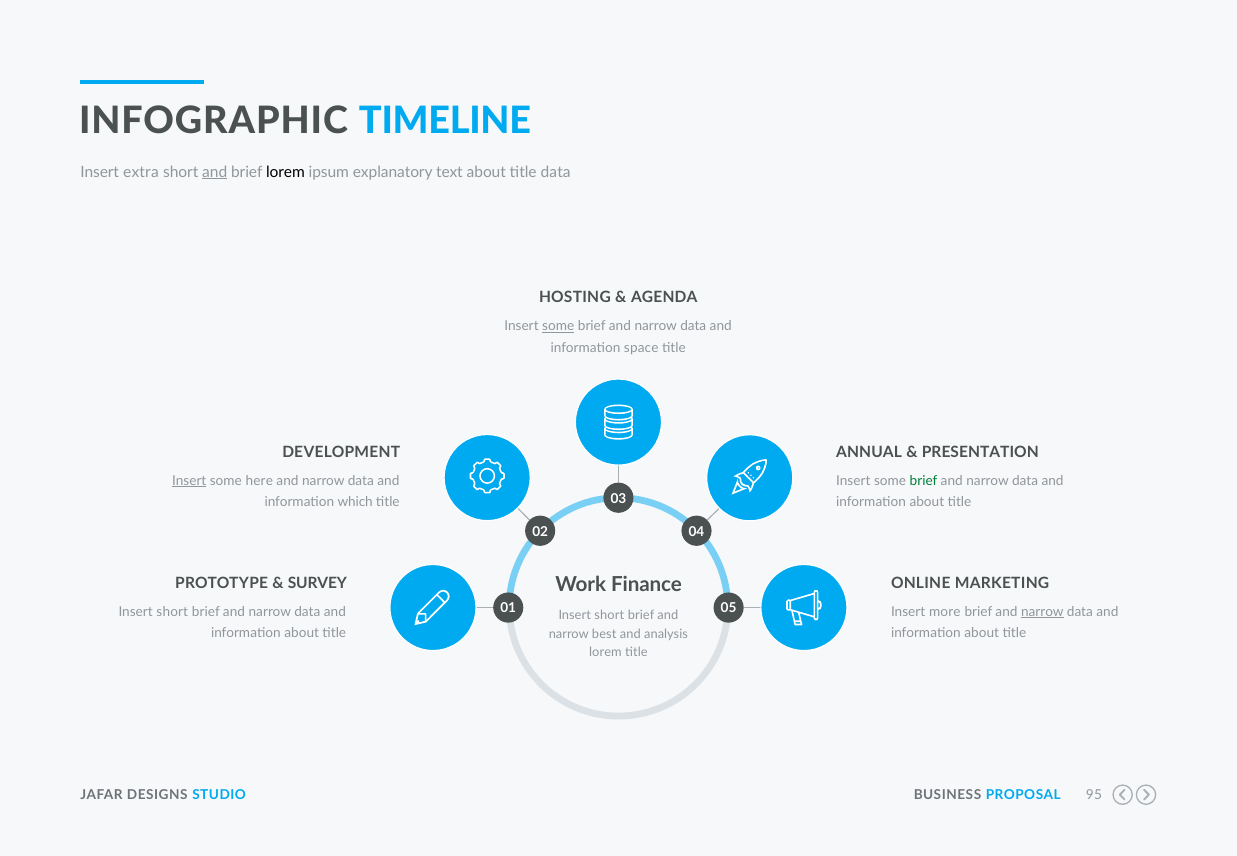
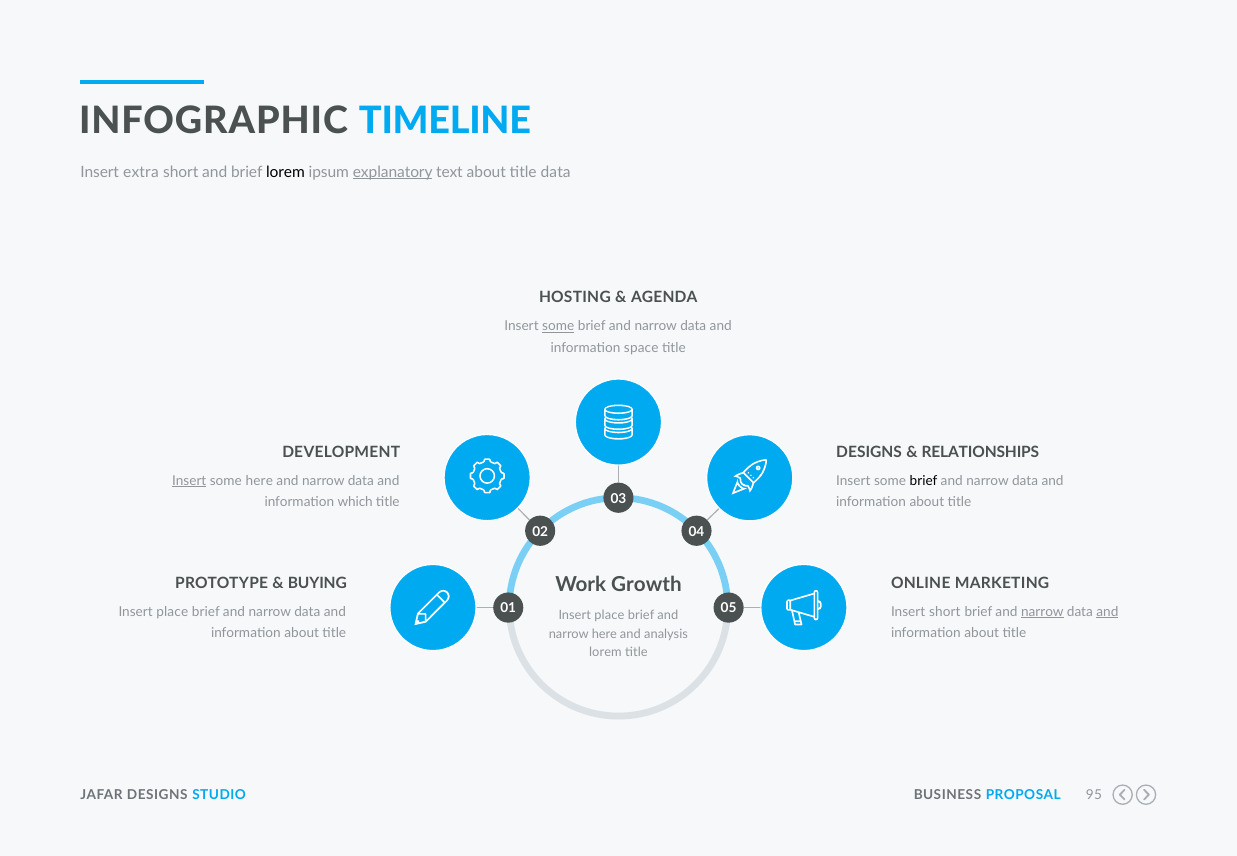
and underline: present -> none (215, 172)
explanatory underline: none -> present (393, 172)
ANNUAL: ANNUAL -> DESIGNS (869, 452)
PRESENTATION: PRESENTATION -> RELATIONSHIPS (980, 452)
brief colour: green -> black (924, 481)
Finance: Finance -> Growth (646, 585)
SURVEY: SURVEY -> BUYING (317, 583)
short: short -> place (172, 612)
Insert more: more -> short (945, 612)
and underline: none -> present (1107, 612)
short: short -> place (609, 616)
narrow best: best -> here (604, 634)
